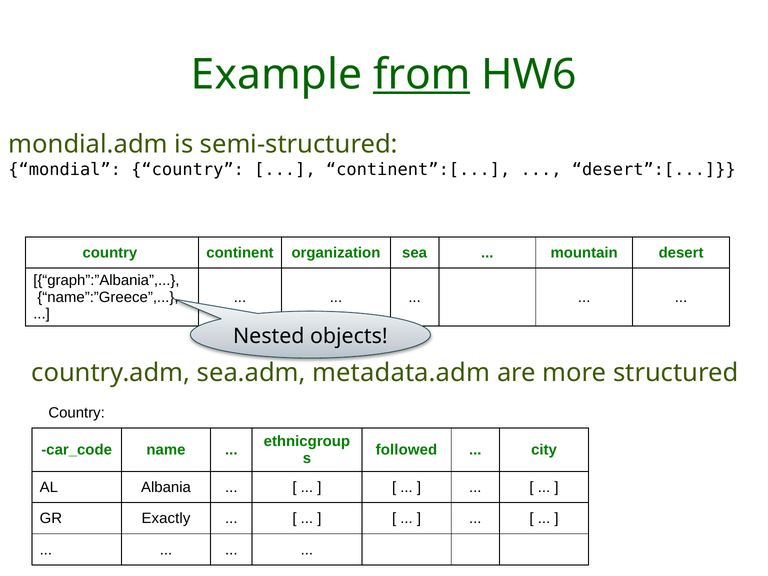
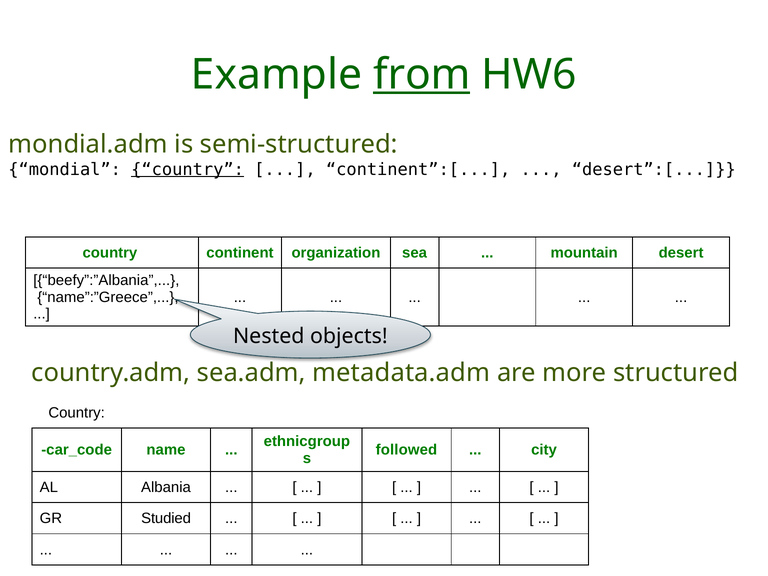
country underline: none -> present (188, 169)
graph”:”Albania: graph”:”Albania -> beefy”:”Albania (106, 280)
Exactly: Exactly -> Studied (166, 518)
